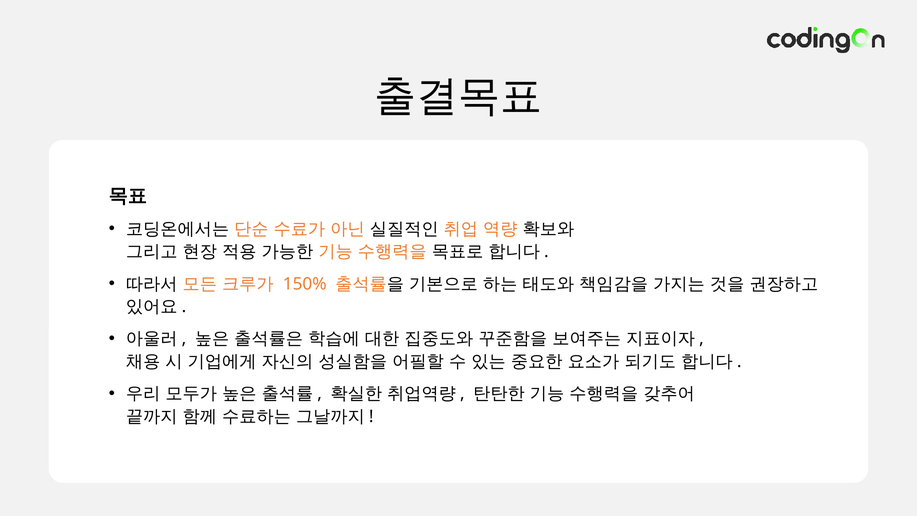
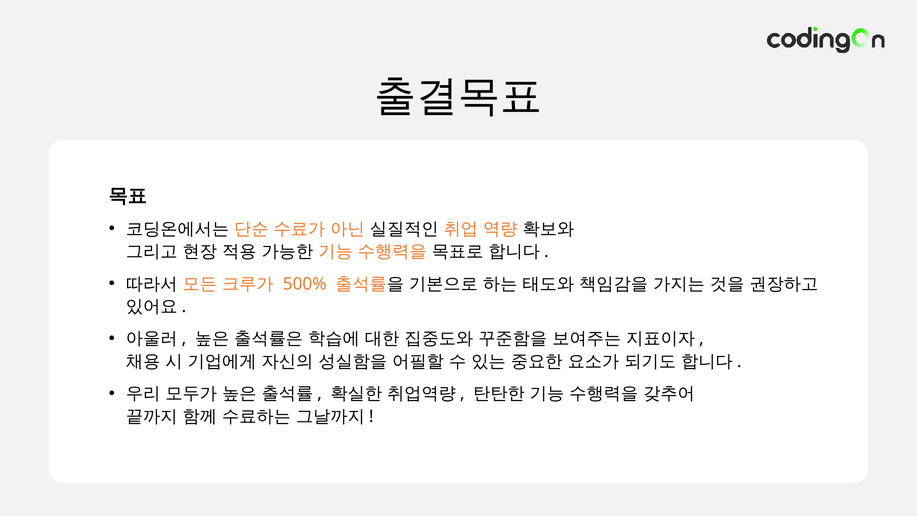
150%: 150% -> 500% (305, 284)
